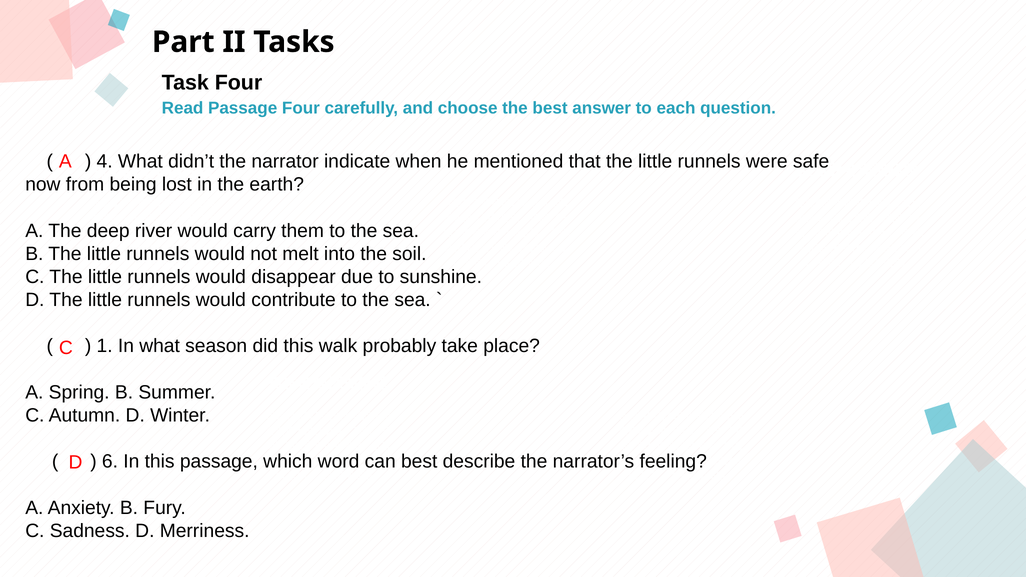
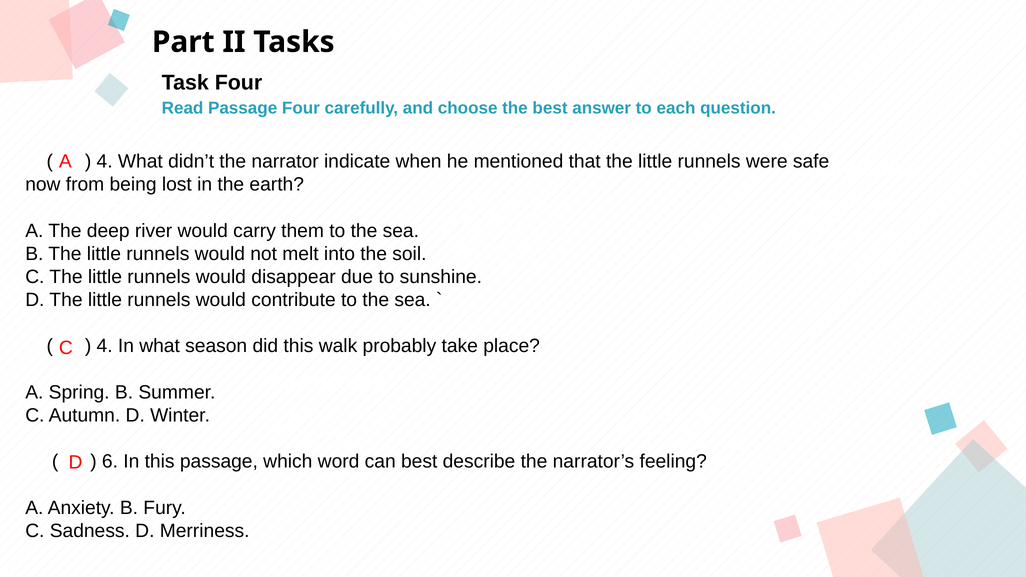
1: 1 -> 4 (105, 346)
